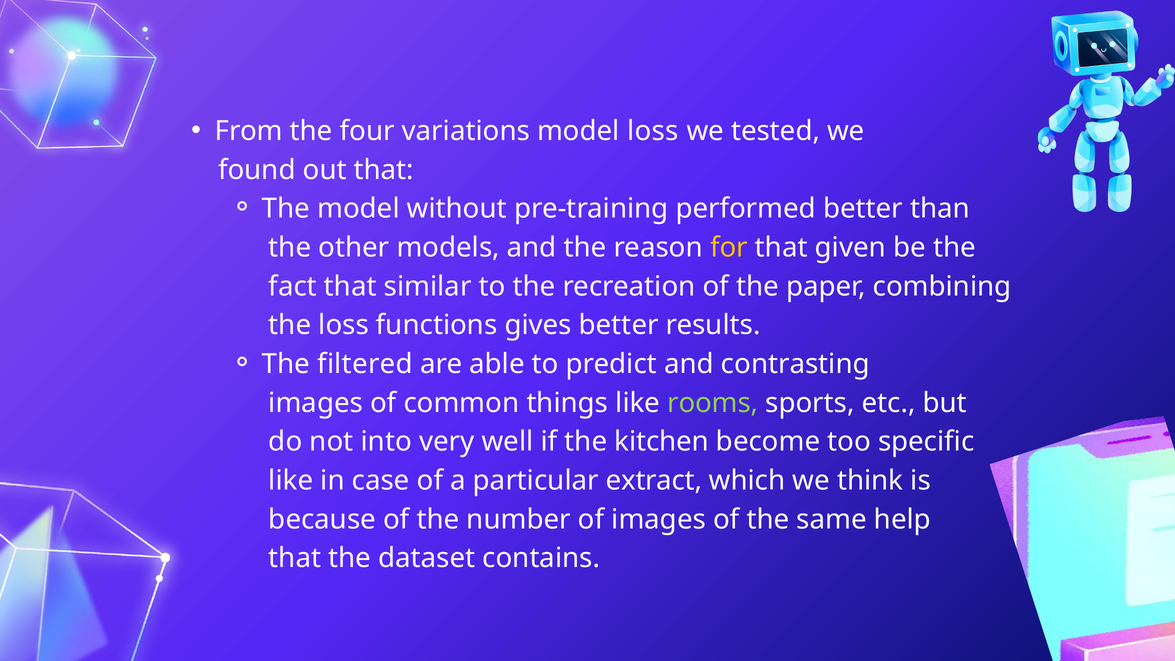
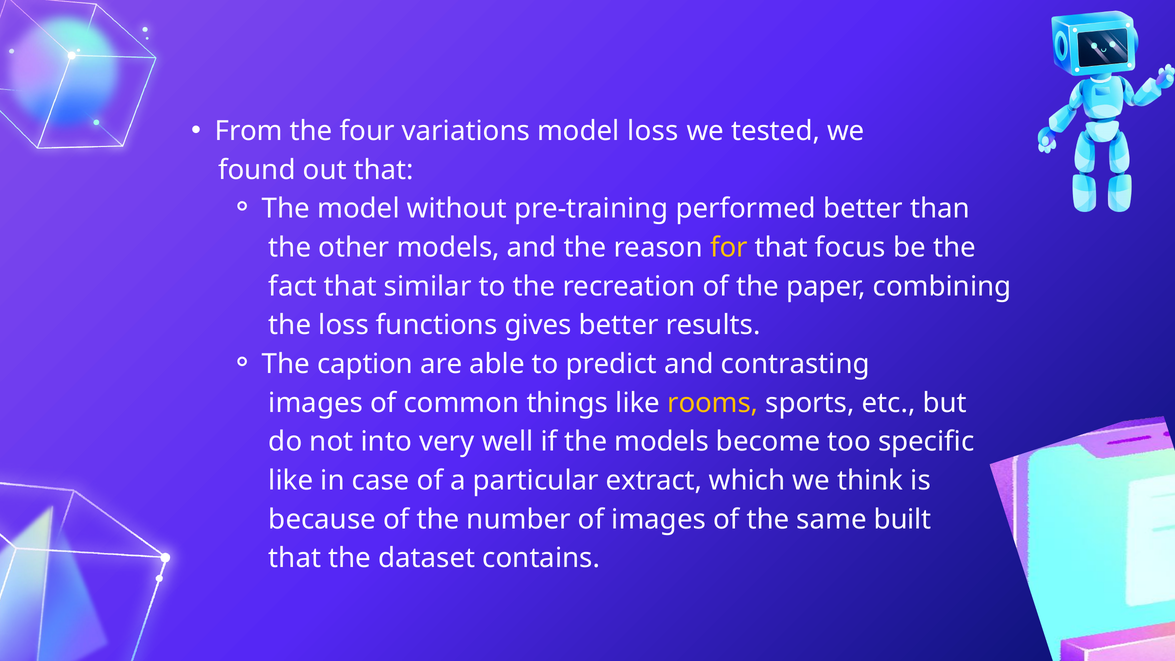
given: given -> focus (850, 248)
filtered: filtered -> caption (365, 364)
rooms colour: light green -> yellow (713, 403)
the kitchen: kitchen -> models (662, 442)
help: help -> built (902, 519)
